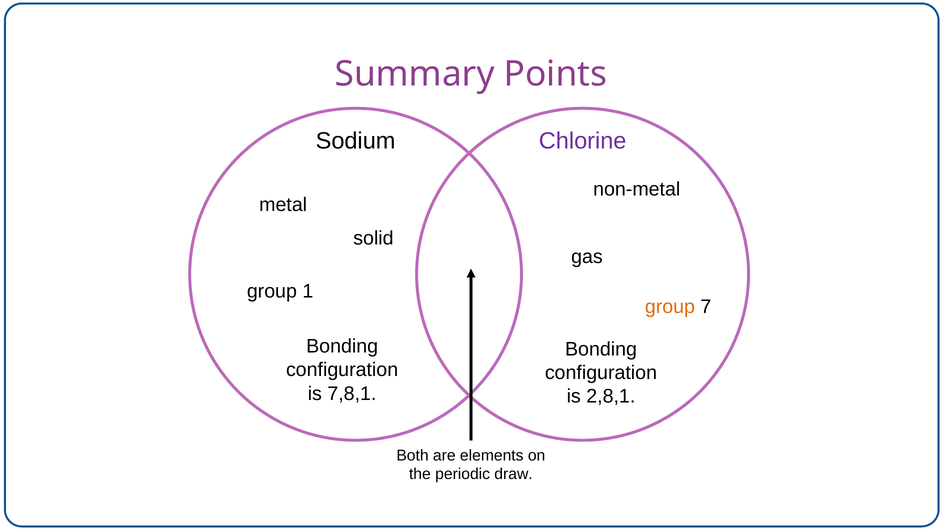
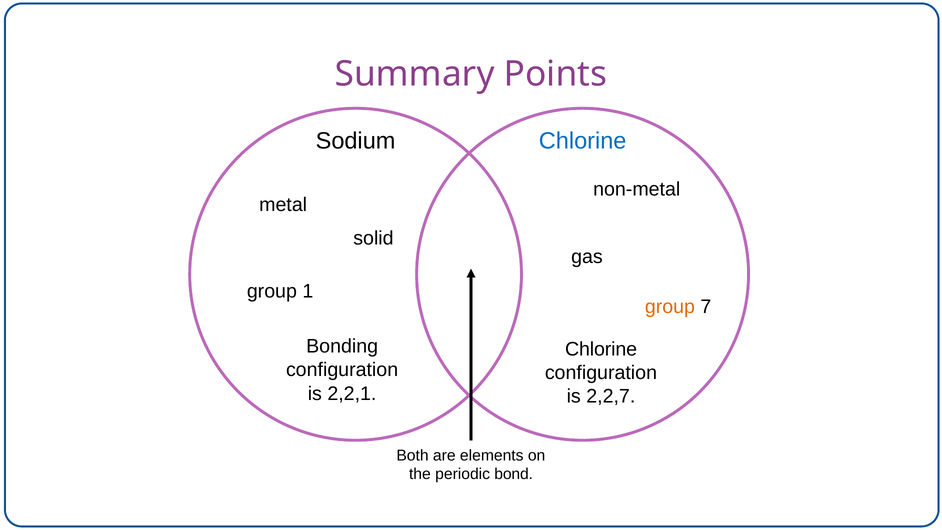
Chlorine colour: purple -> blue (583, 141)
Bonding: Bonding -> Chlorine (601, 349)
7,8,1: 7,8,1 -> 2,2,1 (352, 393)
2,8,1: 2,8,1 -> 2,2,7 (611, 396)
draw: draw -> bond (514, 474)
